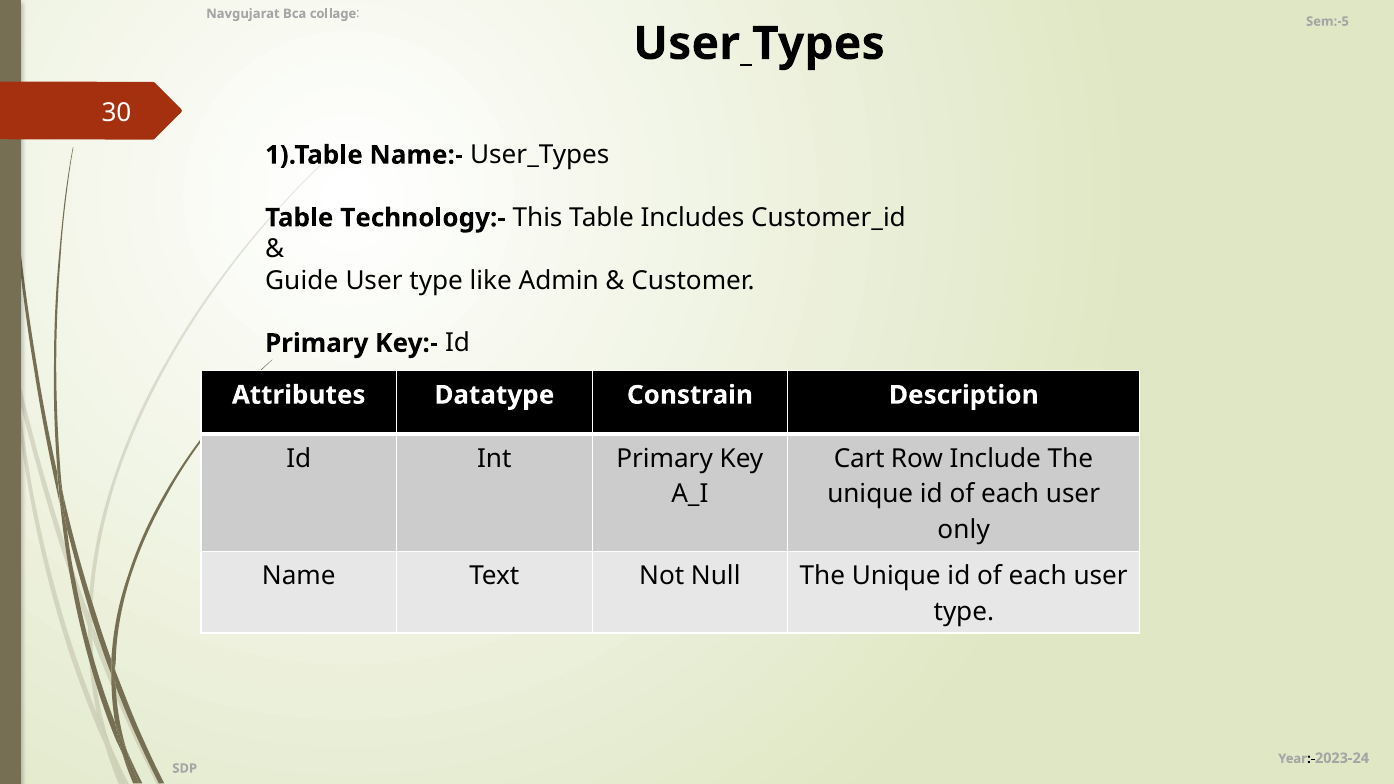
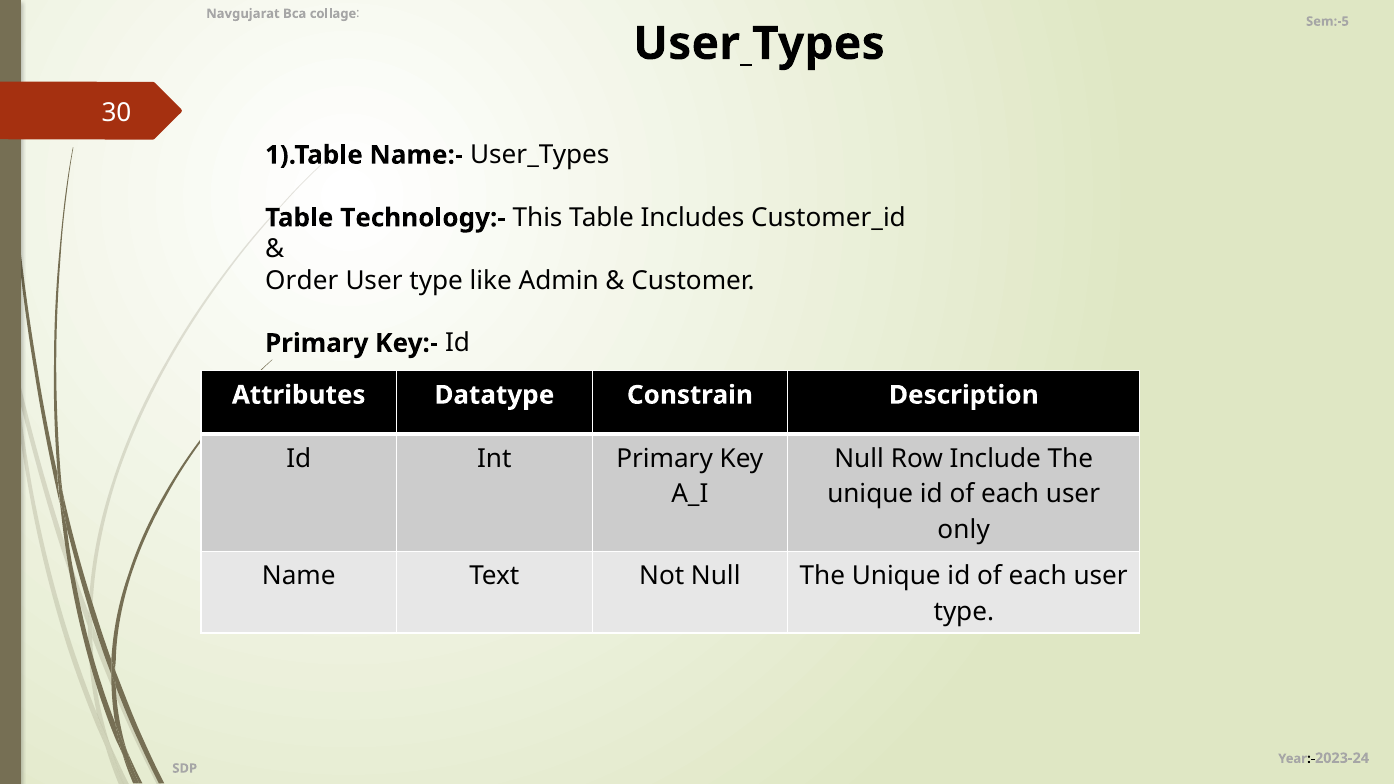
Guide: Guide -> Order (302, 281)
Cart: Cart -> Null (859, 459)
